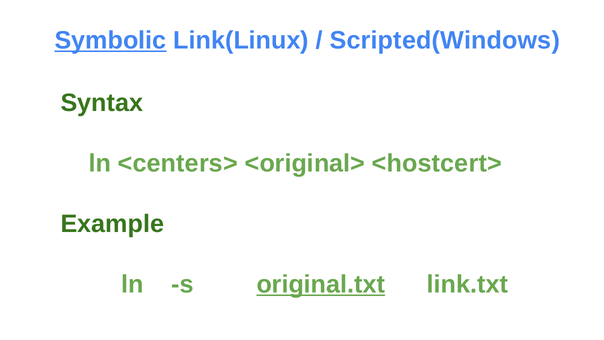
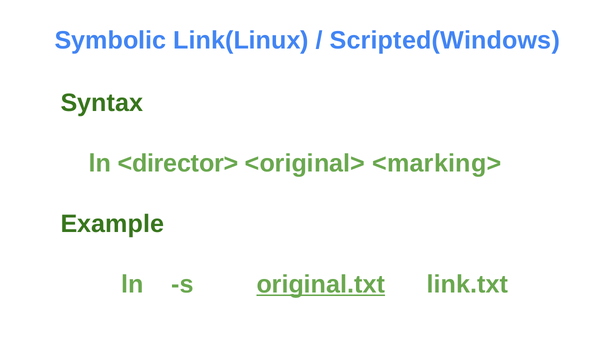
Symbolic underline: present -> none (111, 40)
<centers>: <centers> -> <director> (178, 163)
<hostcert>: <hostcert> -> <marking> (437, 163)
